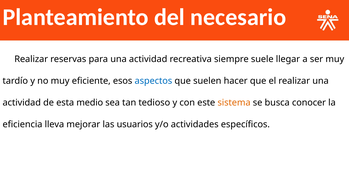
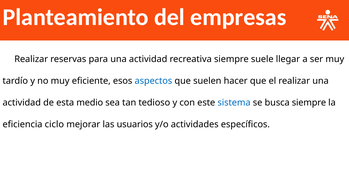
necesario: necesario -> empresas (238, 17)
sistema colour: orange -> blue (234, 103)
busca conocer: conocer -> siempre (309, 103)
lleva: lleva -> ciclo (54, 125)
